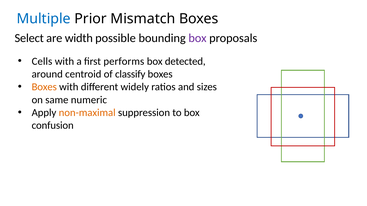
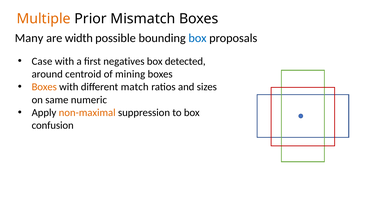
Multiple colour: blue -> orange (44, 19)
Select: Select -> Many (29, 38)
box colour: purple -> blue (197, 38)
Cells: Cells -> Case (42, 61)
performs: performs -> negatives (124, 61)
classify: classify -> mining (130, 74)
widely: widely -> match (135, 87)
